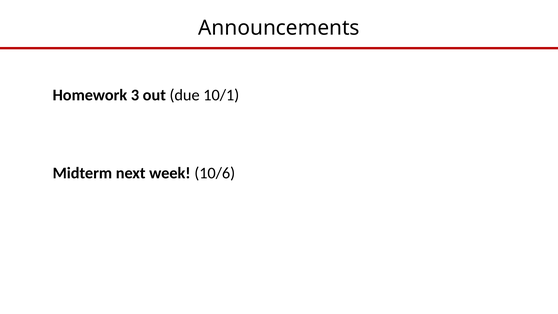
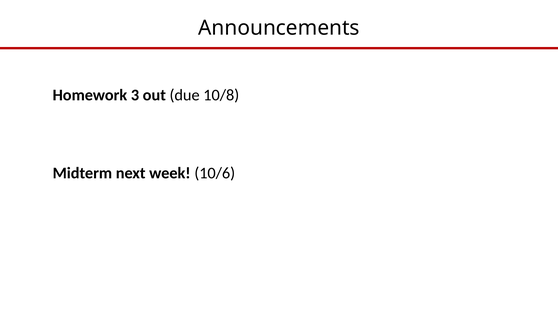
10/1: 10/1 -> 10/8 (221, 95)
